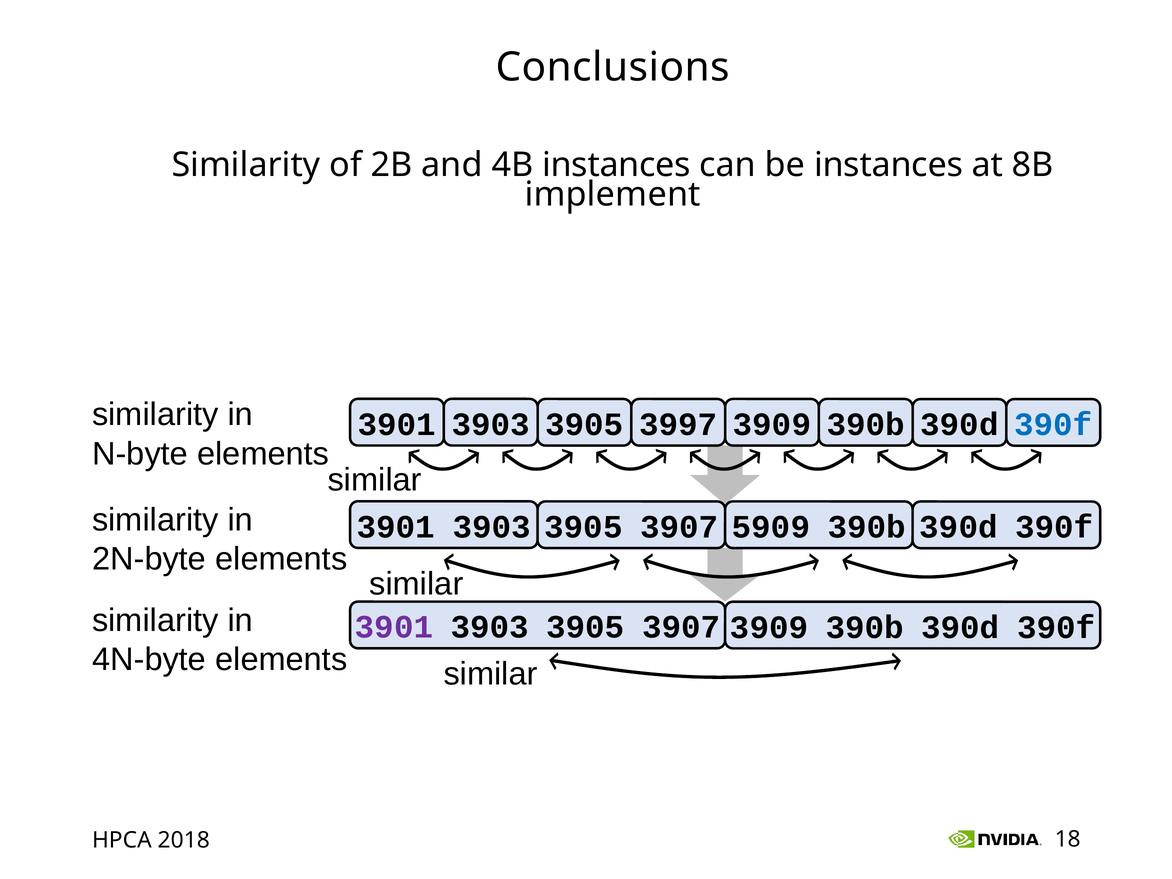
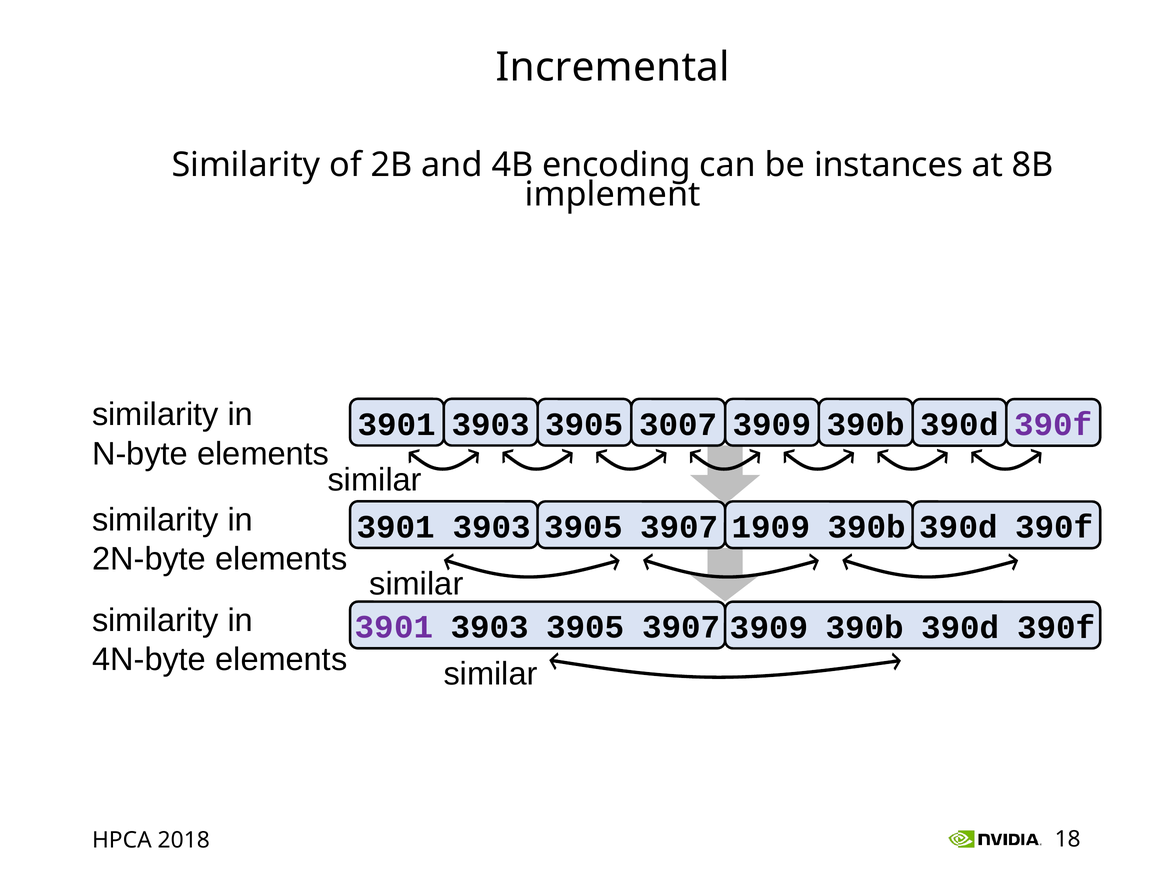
Conclusions: Conclusions -> Incremental (613, 67)
4B instances: instances -> encoding (616, 165)
3997: 3997 -> 3007 (678, 425)
390f colour: blue -> purple (1053, 425)
5909: 5909 -> 1909 (771, 527)
